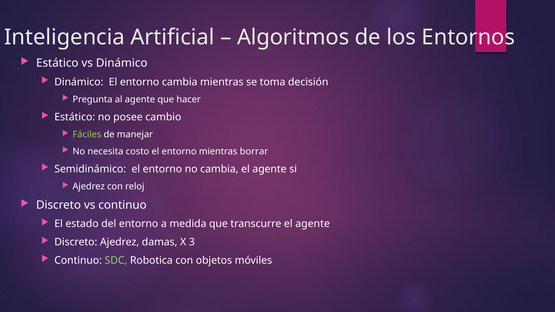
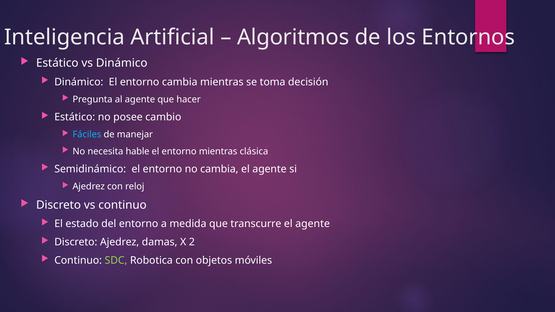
Fáciles colour: light green -> light blue (87, 135)
costo: costo -> hable (138, 152)
borrar: borrar -> clásica (254, 152)
3: 3 -> 2 (192, 242)
